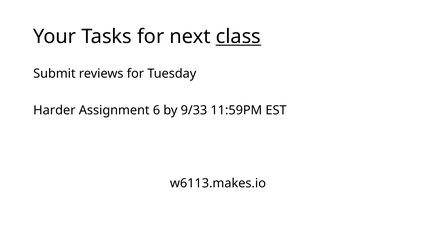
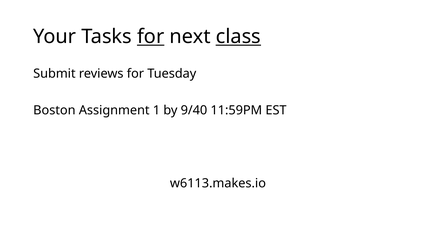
for underline: none -> present (151, 37)
Harder: Harder -> Boston (54, 110)
6: 6 -> 1 (156, 110)
9/33: 9/33 -> 9/40 (194, 110)
